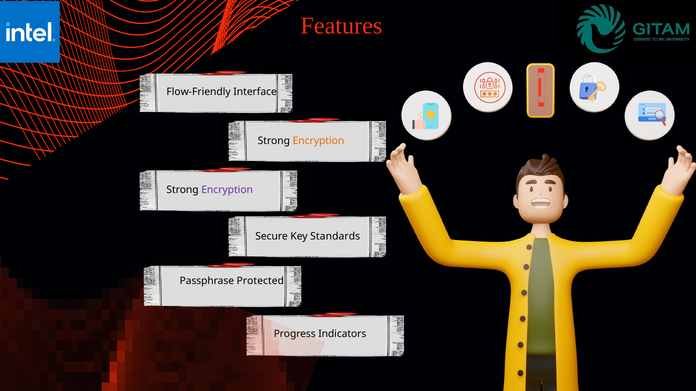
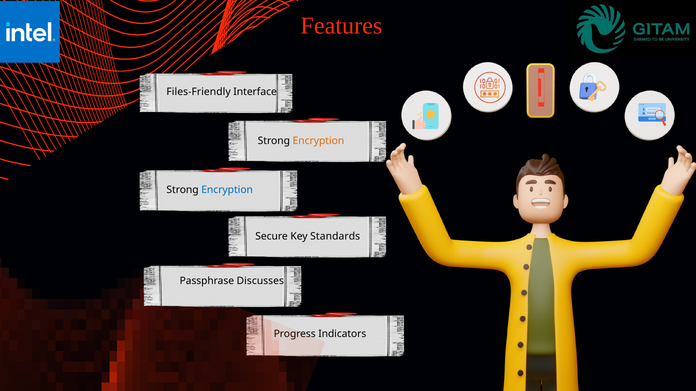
Flow-Friendly: Flow-Friendly -> Files-Friendly (199, 92)
Encryption colour: purple -> blue (227, 190)
Protected: Protected -> Discusses (260, 281)
